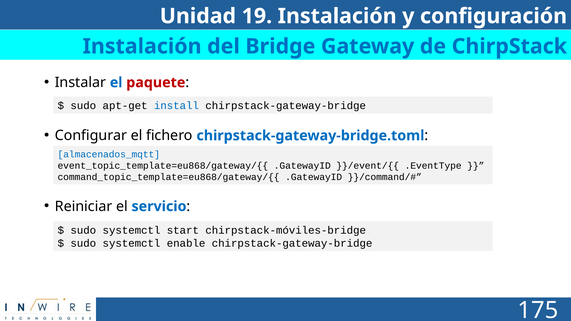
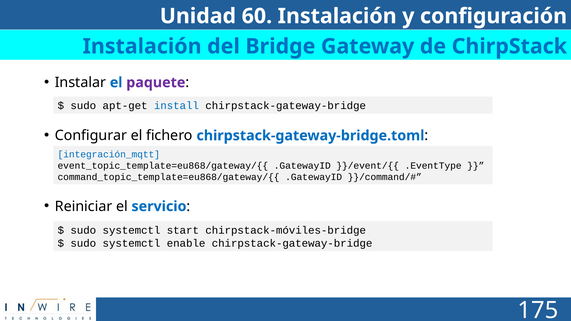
19: 19 -> 60 (257, 16)
paquete colour: red -> purple (156, 83)
almacenados_mqtt: almacenados_mqtt -> integración_mqtt (109, 154)
